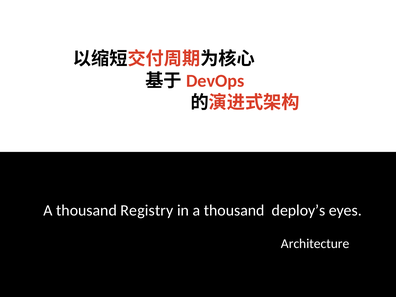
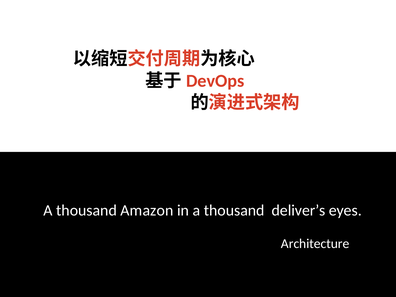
Registry: Registry -> Amazon (147, 210)
deploy’s: deploy’s -> deliver’s (299, 210)
